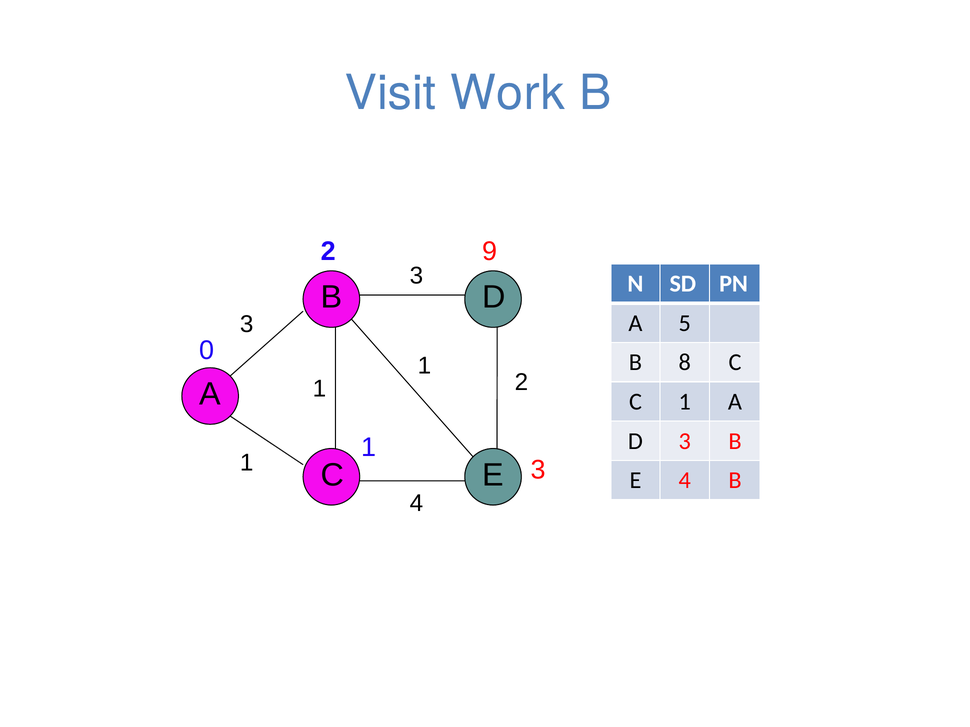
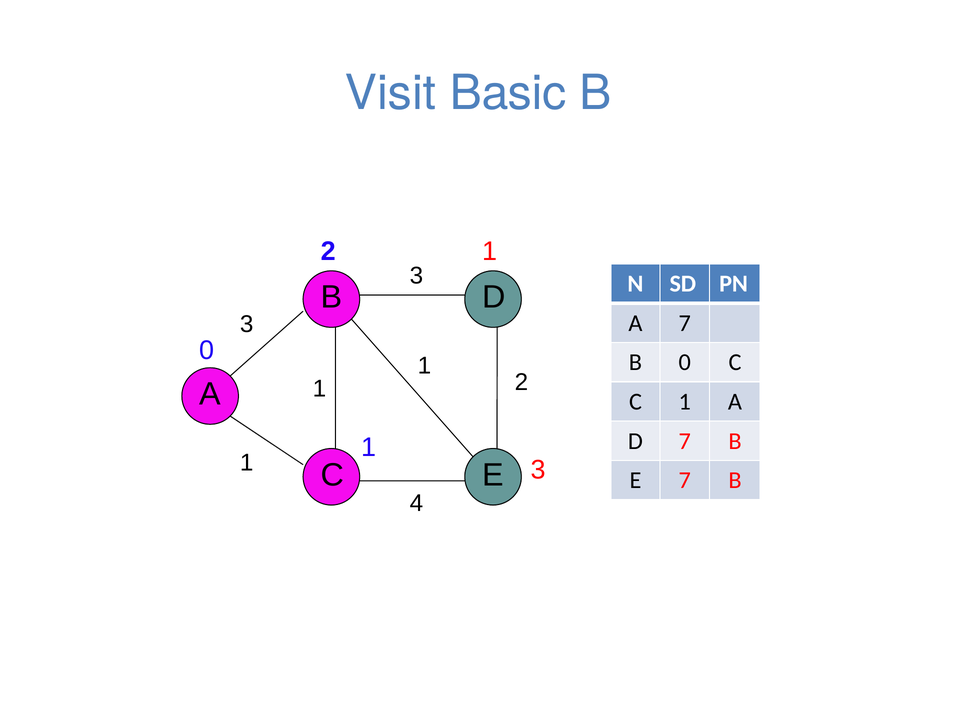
Work: Work -> Basic (508, 93)
9: 9 -> 1 (490, 252)
A 5: 5 -> 7 (685, 323)
B 8: 8 -> 0 (685, 363)
D 3: 3 -> 7 (685, 441)
E 4: 4 -> 7 (685, 481)
